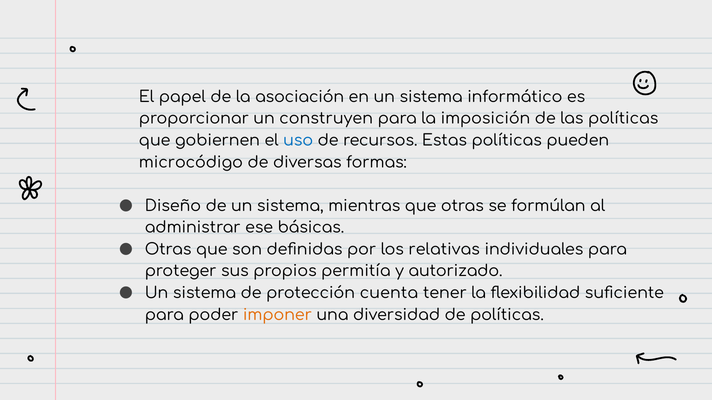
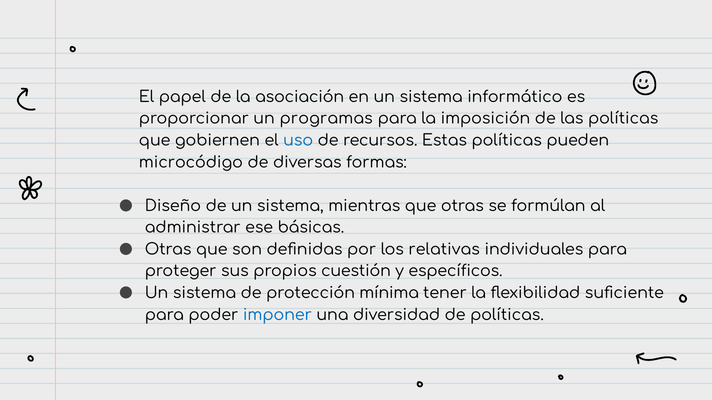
construyen: construyen -> programas (326, 119)
permitía: permitía -> cuestión (356, 272)
autorizado: autorizado -> específicos (455, 272)
cuenta: cuenta -> mínima (389, 293)
imponer colour: orange -> blue (277, 315)
